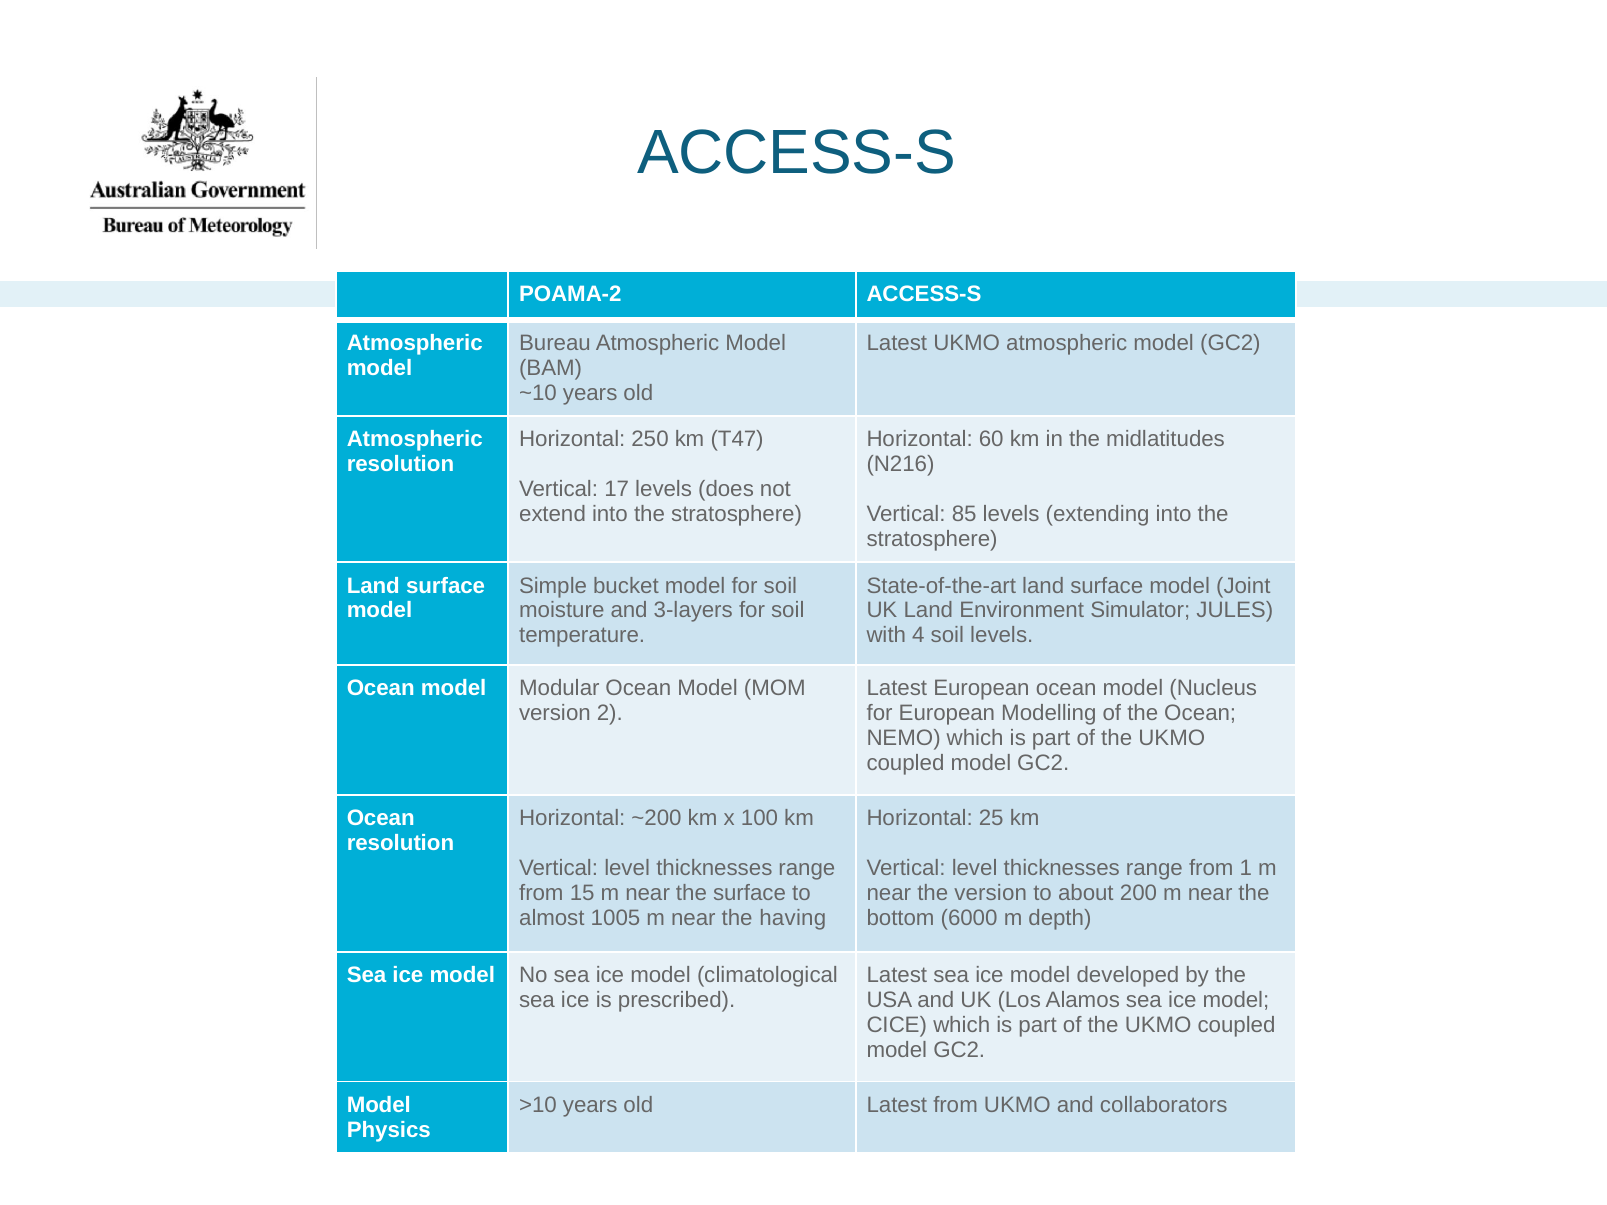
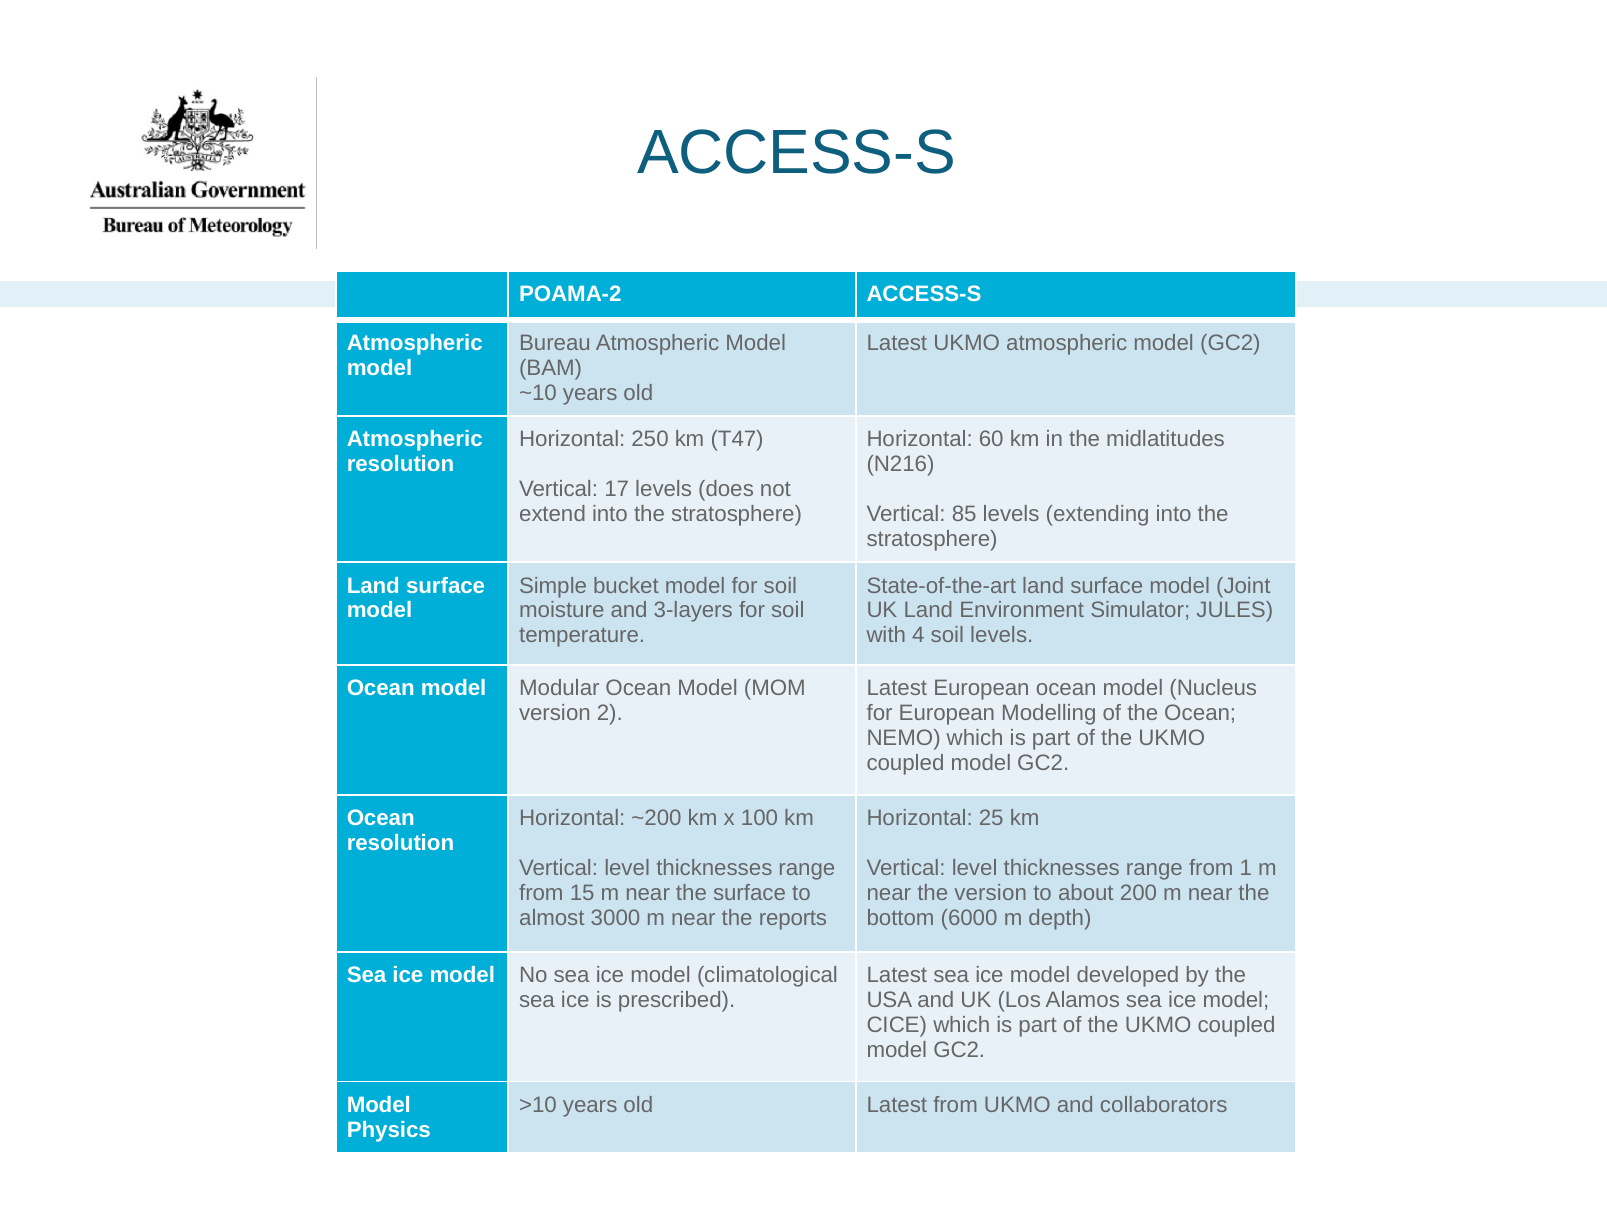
1005: 1005 -> 3000 (616, 918)
having: having -> reports (793, 918)
